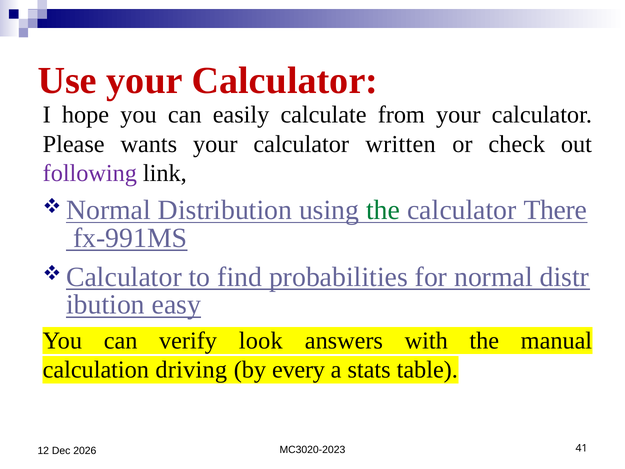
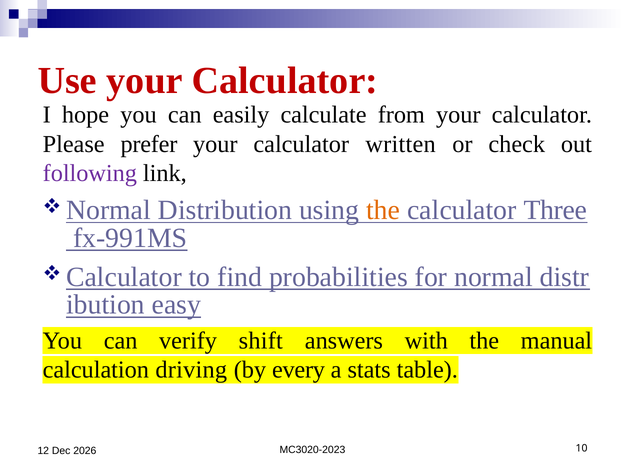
wants: wants -> prefer (149, 144)
the colour: green -> orange (383, 210)
There: There -> Three (555, 210)
look: look -> shift (261, 341)
41: 41 -> 10 (582, 448)
